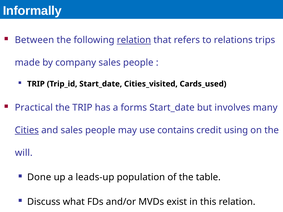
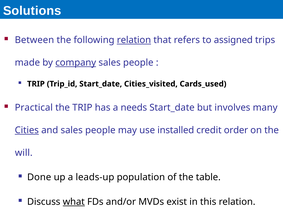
Informally: Informally -> Solutions (32, 11)
relations: relations -> assigned (233, 40)
company underline: none -> present (76, 63)
forms: forms -> needs (134, 108)
contains: contains -> installed (176, 130)
using: using -> order (236, 130)
what underline: none -> present (74, 202)
